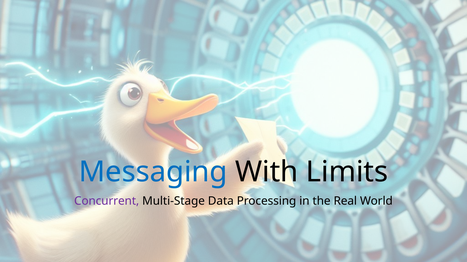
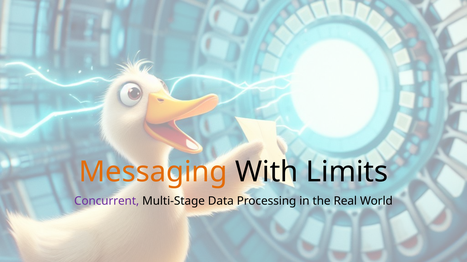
Messaging colour: blue -> orange (153, 172)
